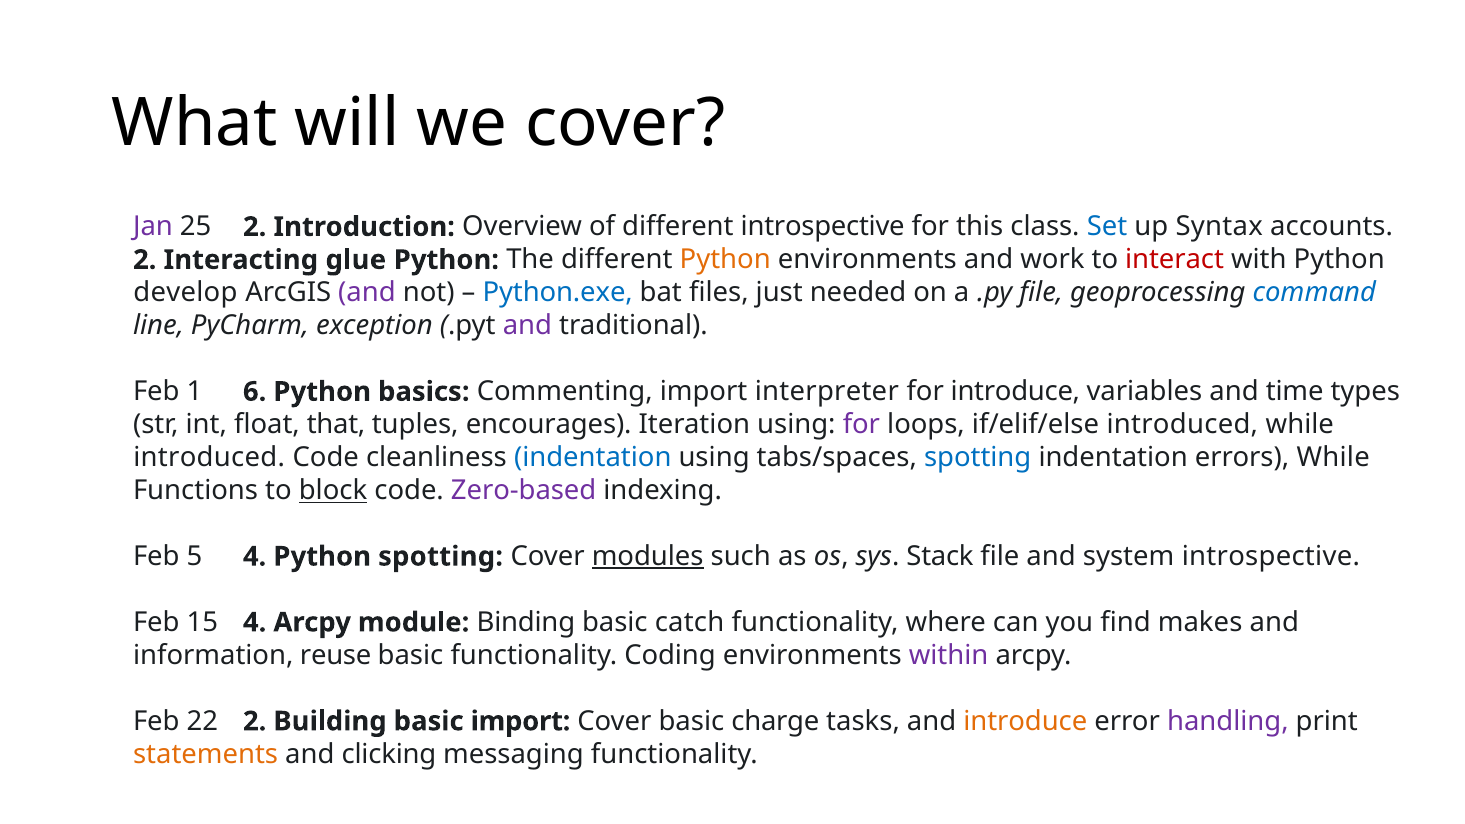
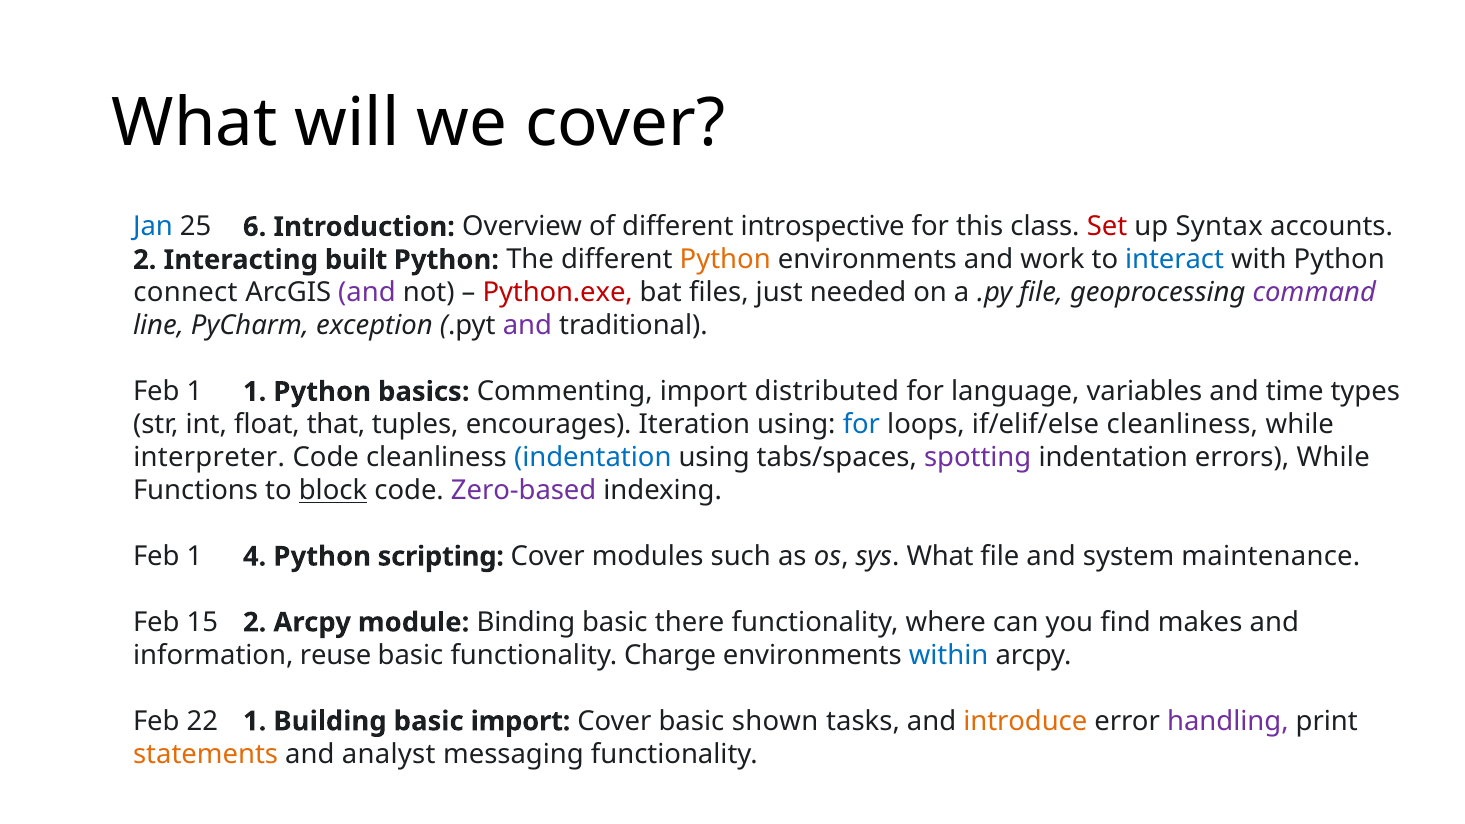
Jan colour: purple -> blue (153, 227)
25 2: 2 -> 6 (255, 227)
Set colour: blue -> red (1107, 227)
glue: glue -> built (356, 260)
interact colour: red -> blue (1175, 260)
develop: develop -> connect (185, 293)
Python.exe colour: blue -> red (558, 293)
command colour: blue -> purple (1314, 293)
1 6: 6 -> 1 (255, 392)
interpreter: interpreter -> distributed (827, 392)
for introduce: introduce -> language (1015, 392)
for colour: purple -> blue (861, 425)
if/elif/else introduced: introduced -> cleanliness (1182, 425)
introduced: introduced -> interpreter (209, 458)
spotting colour: blue -> purple (978, 458)
5: 5 -> 1 (195, 557)
Python spotting: spotting -> scripting (441, 557)
modules underline: present -> none (648, 557)
sys Stack: Stack -> What (940, 557)
system introspective: introspective -> maintenance (1271, 557)
15 4: 4 -> 2 (255, 622)
catch: catch -> there (690, 622)
Coding: Coding -> Charge (670, 655)
within colour: purple -> blue (949, 655)
22 2: 2 -> 1 (255, 721)
charge: charge -> shown (775, 721)
clicking: clicking -> analyst (389, 754)
